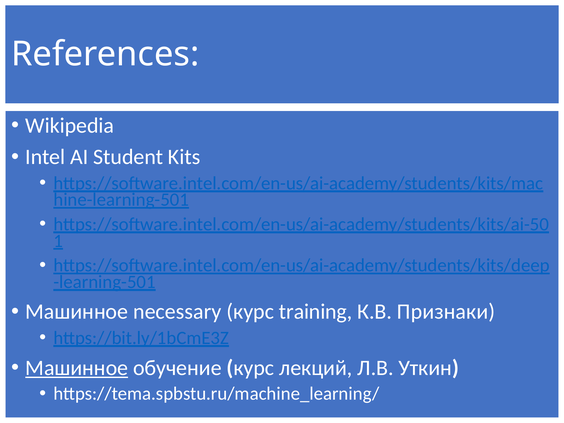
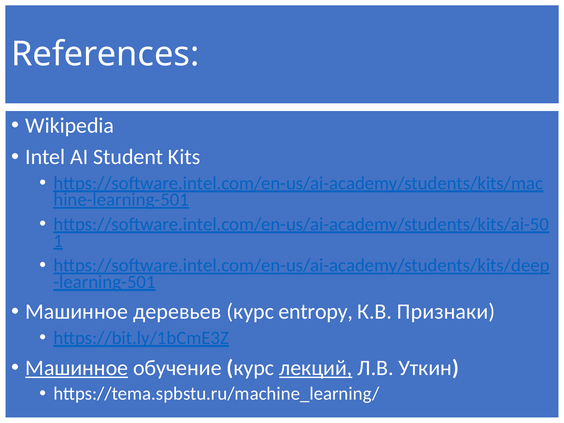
necessary: necessary -> деревьев (177, 312)
training: training -> entropy (316, 312)
лекций underline: none -> present (316, 368)
